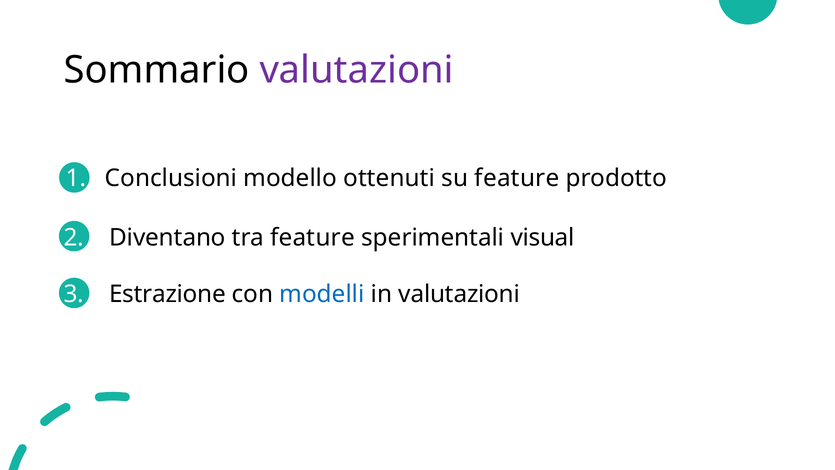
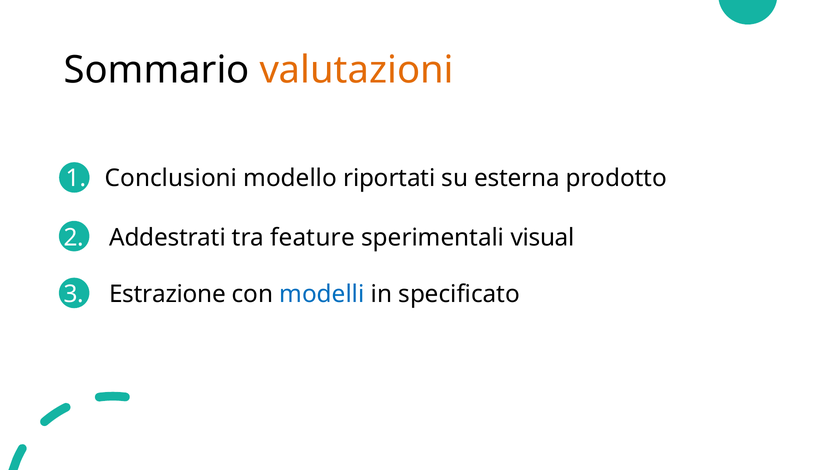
valutazioni colour: purple -> orange (357, 70)
ottenuti: ottenuti -> riportati (389, 178)
su feature: feature -> esterna (517, 178)
Diventano: Diventano -> Addestrati (168, 237)
in valutazioni: valutazioni -> specificato (459, 294)
